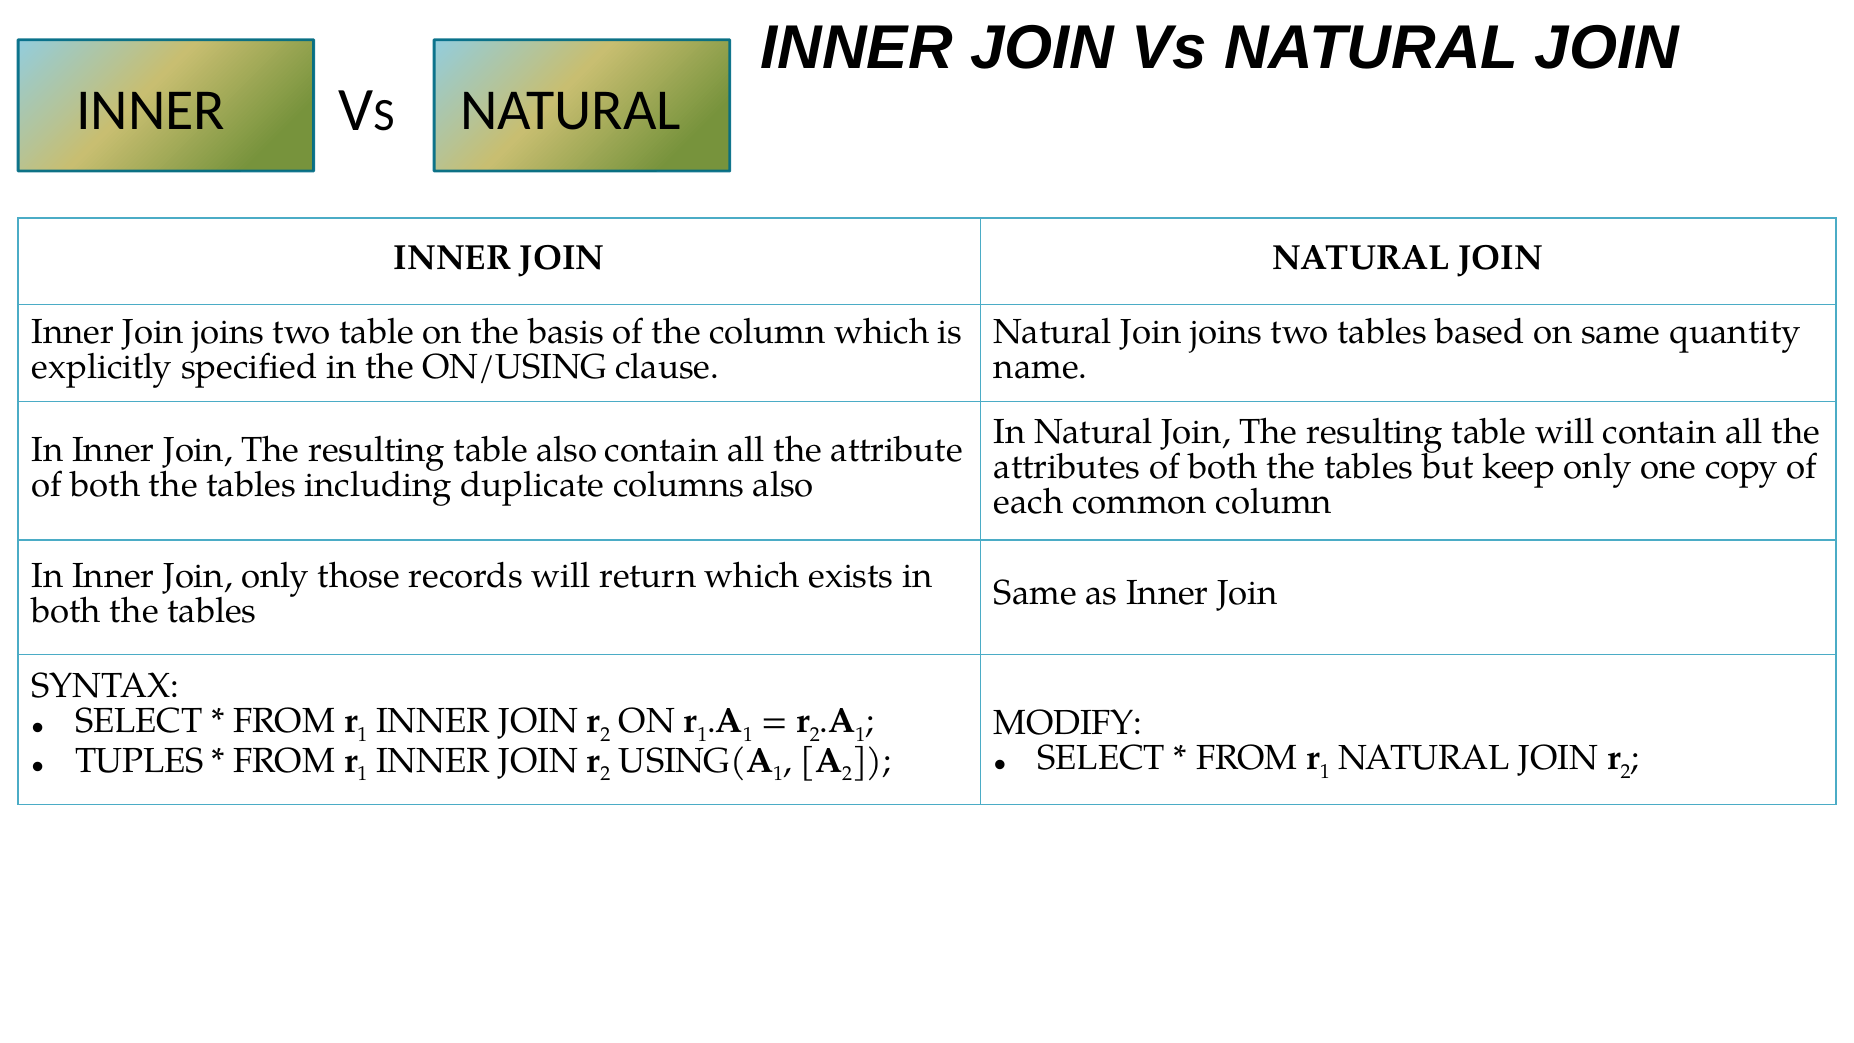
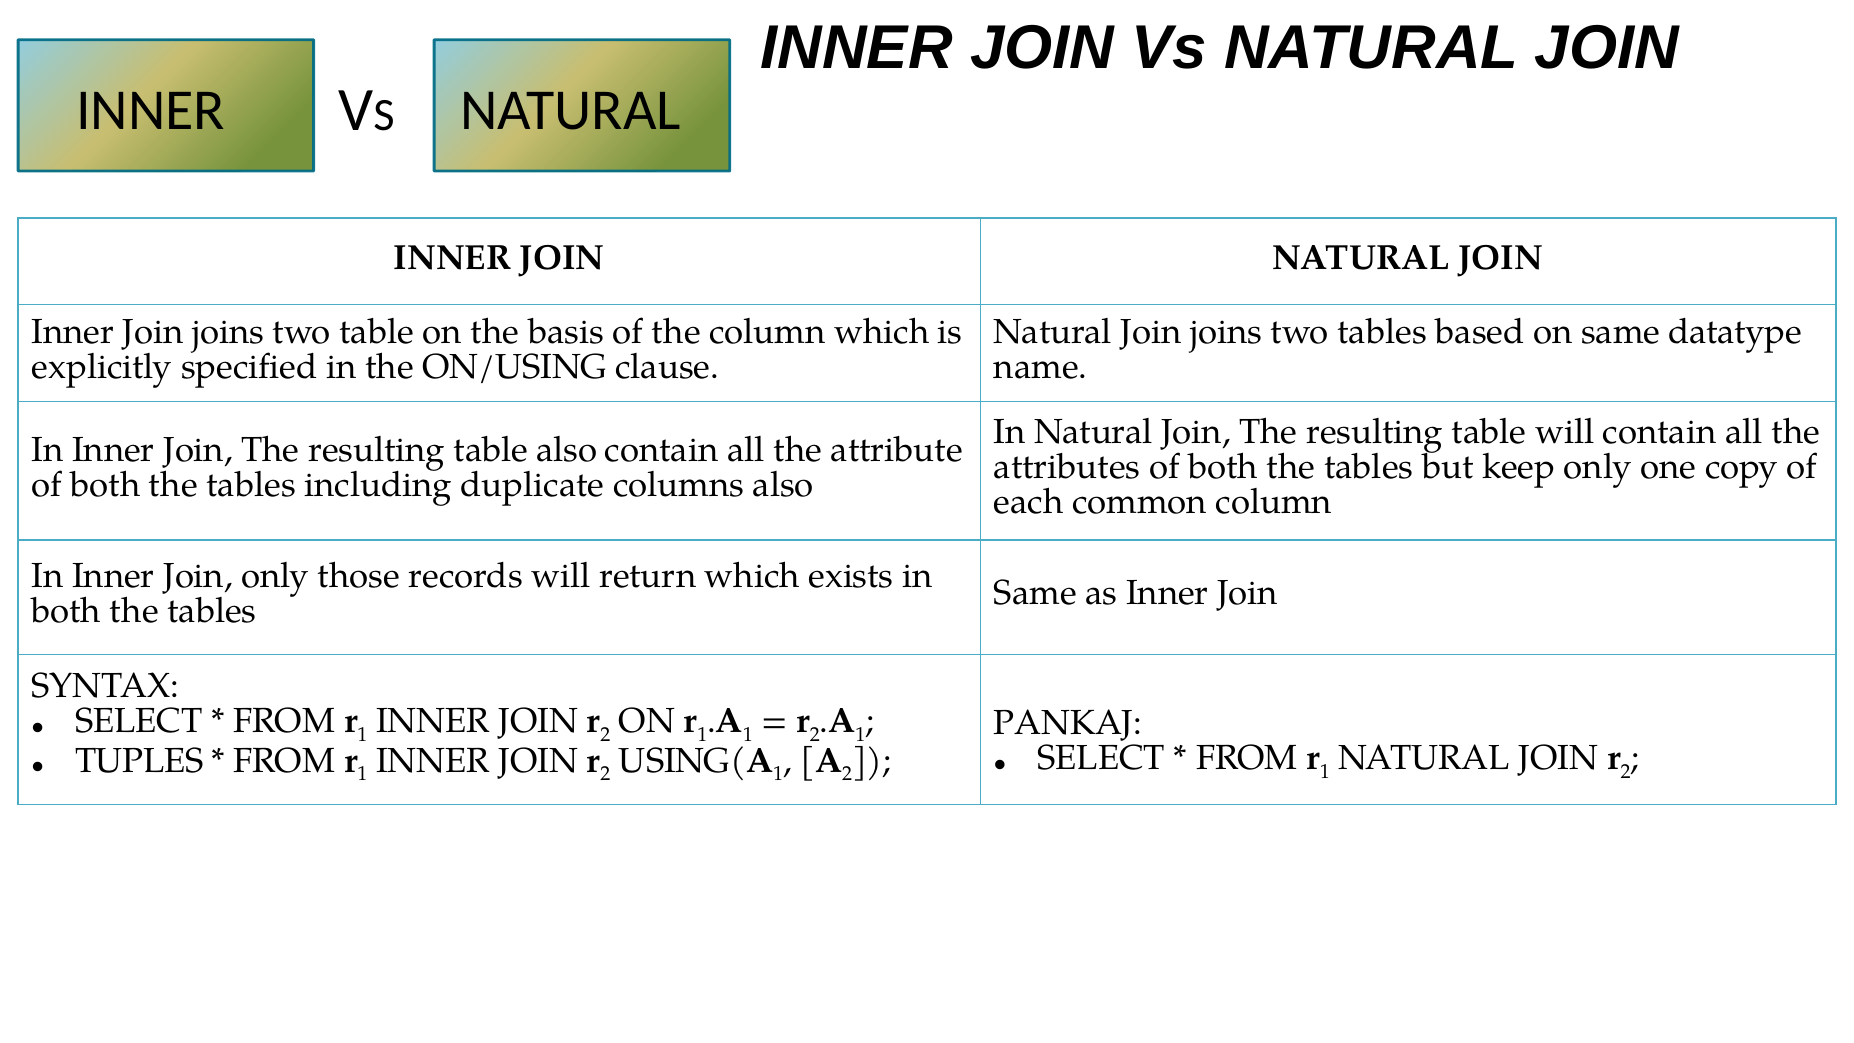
quantity: quantity -> datatype (1735, 332)
MODIFY: MODIFY -> PANKAJ (1068, 723)
